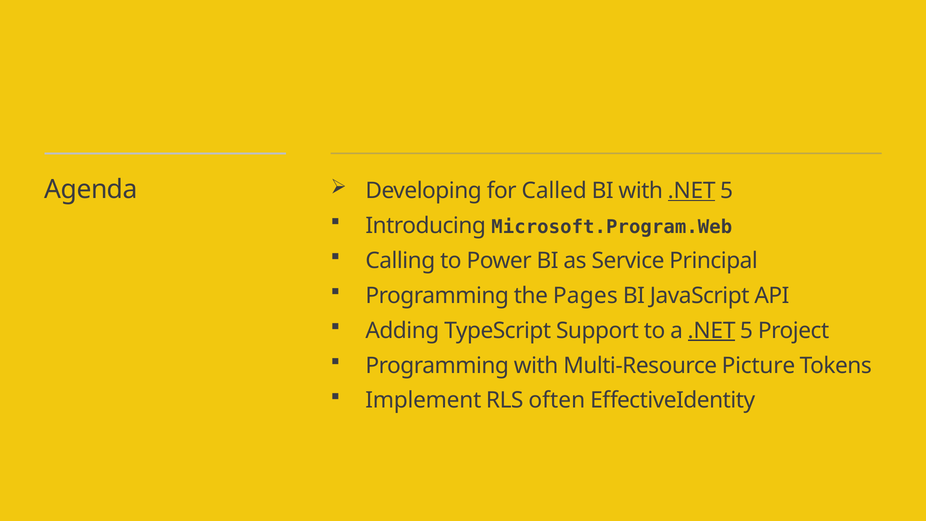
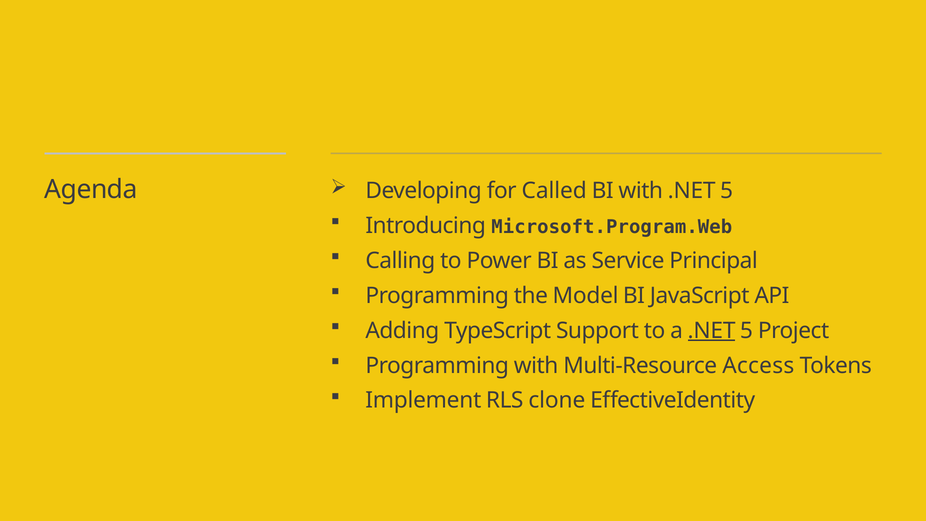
.NET underline: present -> none (692, 191)
Pages: Pages -> Model (586, 295)
Picture: Picture -> Access (758, 365)
often: often -> clone (557, 400)
